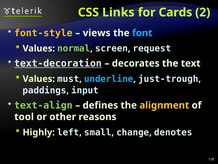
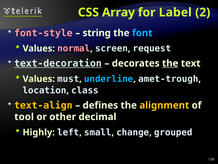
Links: Links -> Array (118, 12)
Cards: Cards -> Label (175, 12)
font-style colour: yellow -> pink (43, 33)
views: views -> string (97, 33)
normal colour: light green -> pink (74, 48)
the underline: none -> present (170, 63)
just-trough: just-trough -> amet-trough (168, 79)
paddings: paddings -> location (44, 90)
input: input -> class (85, 90)
text-align colour: light green -> yellow (43, 105)
reasons: reasons -> decimal (97, 116)
denotes: denotes -> grouped (173, 132)
